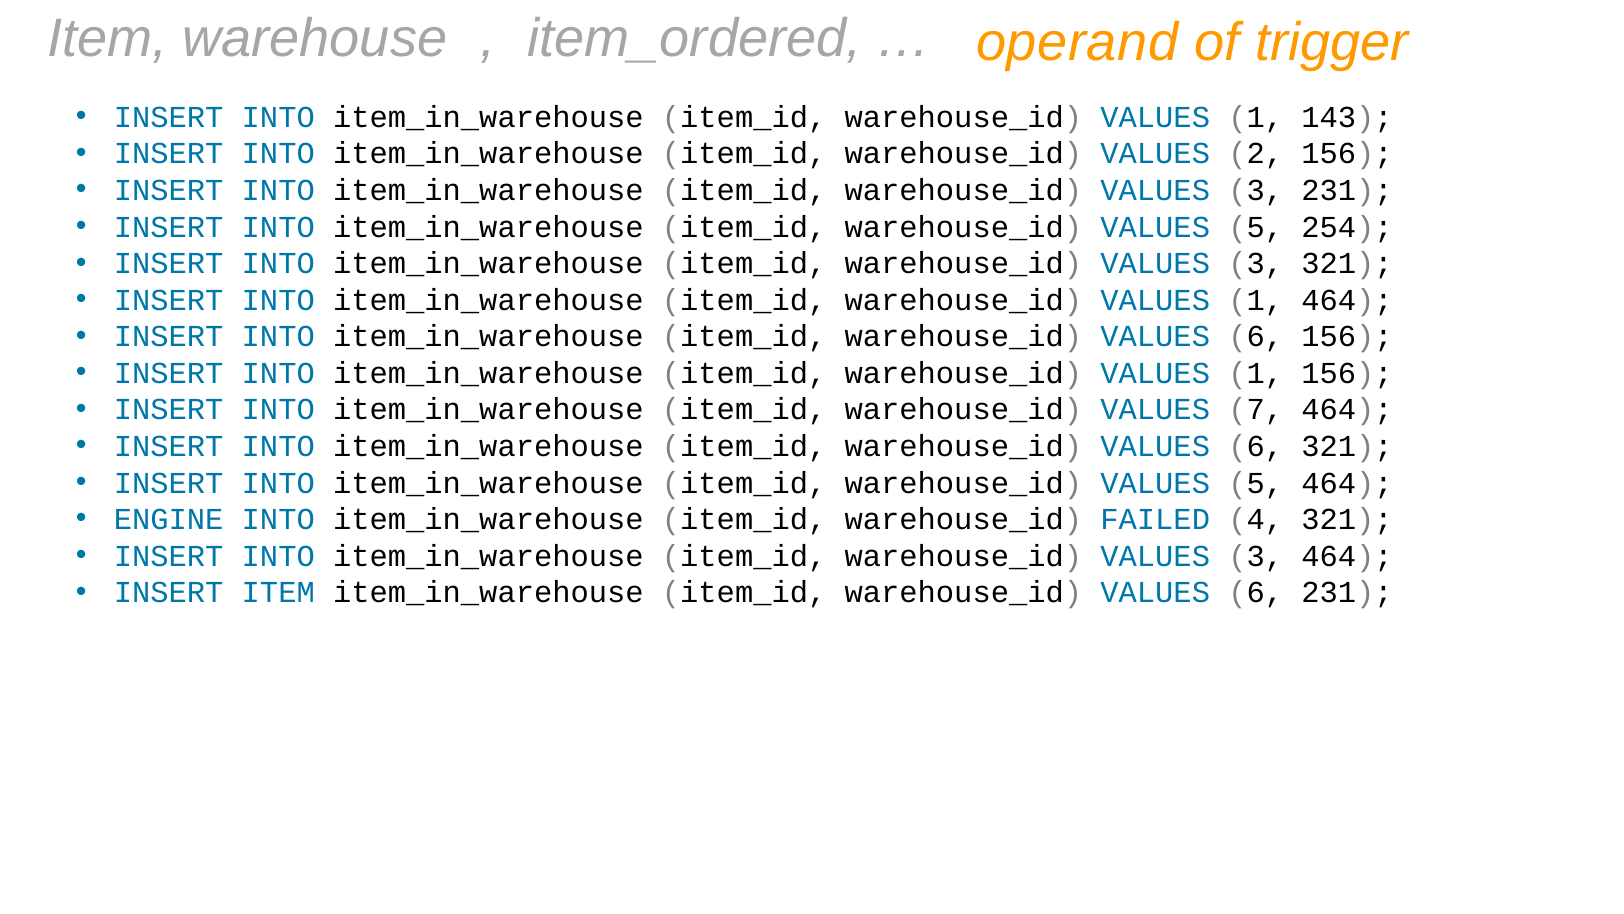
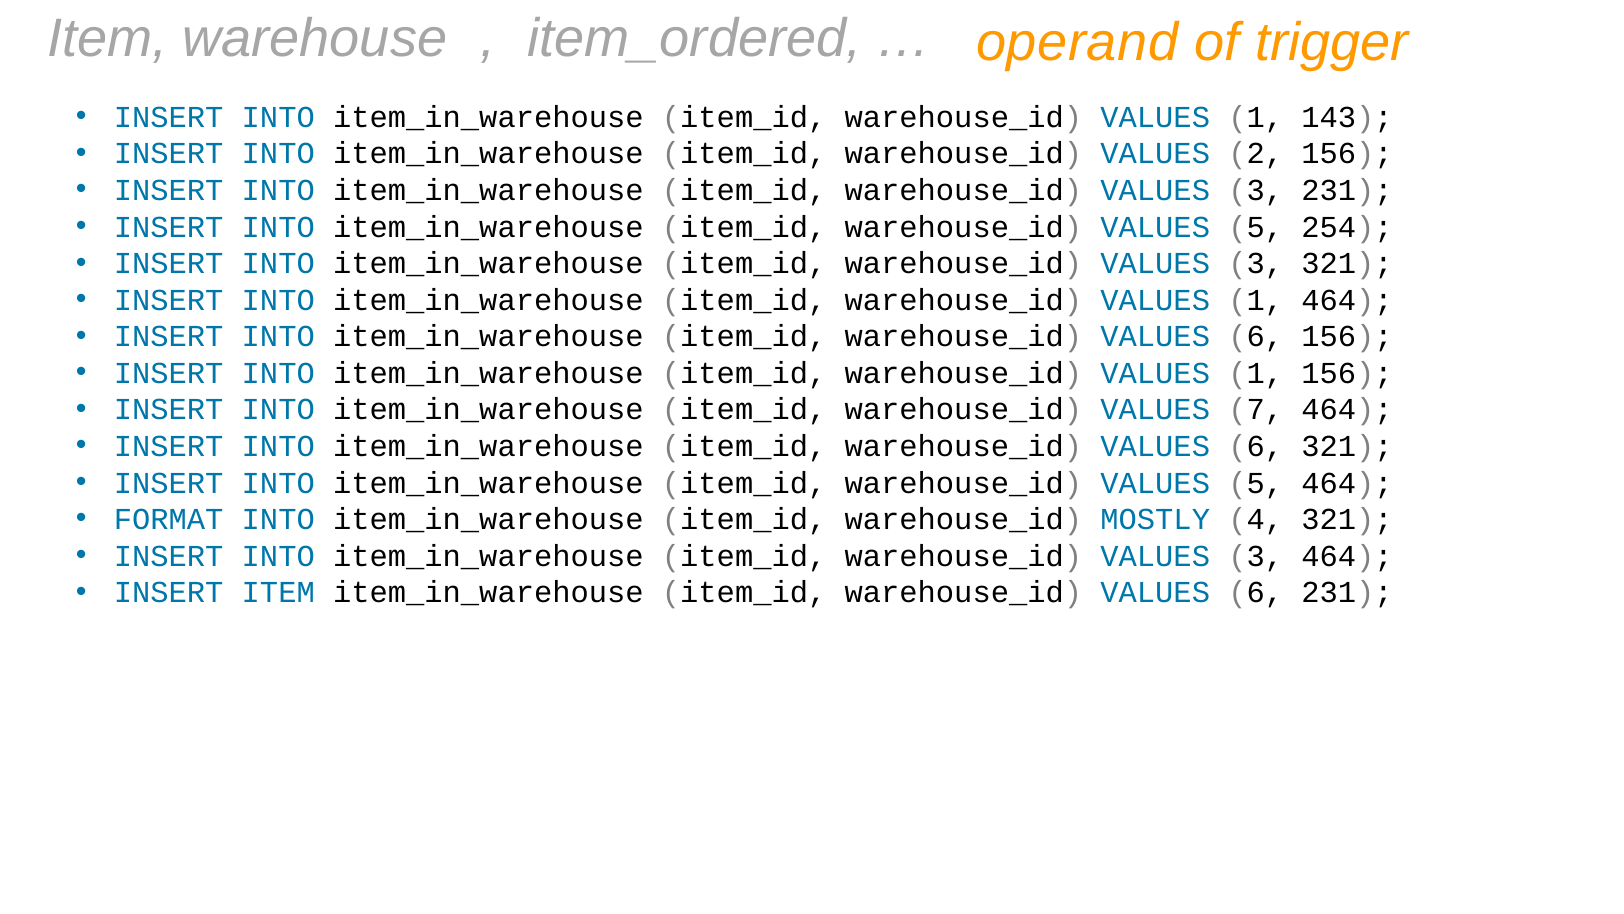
ENGINE: ENGINE -> FORMAT (169, 519)
FAILED: FAILED -> MOSTLY (1155, 519)
